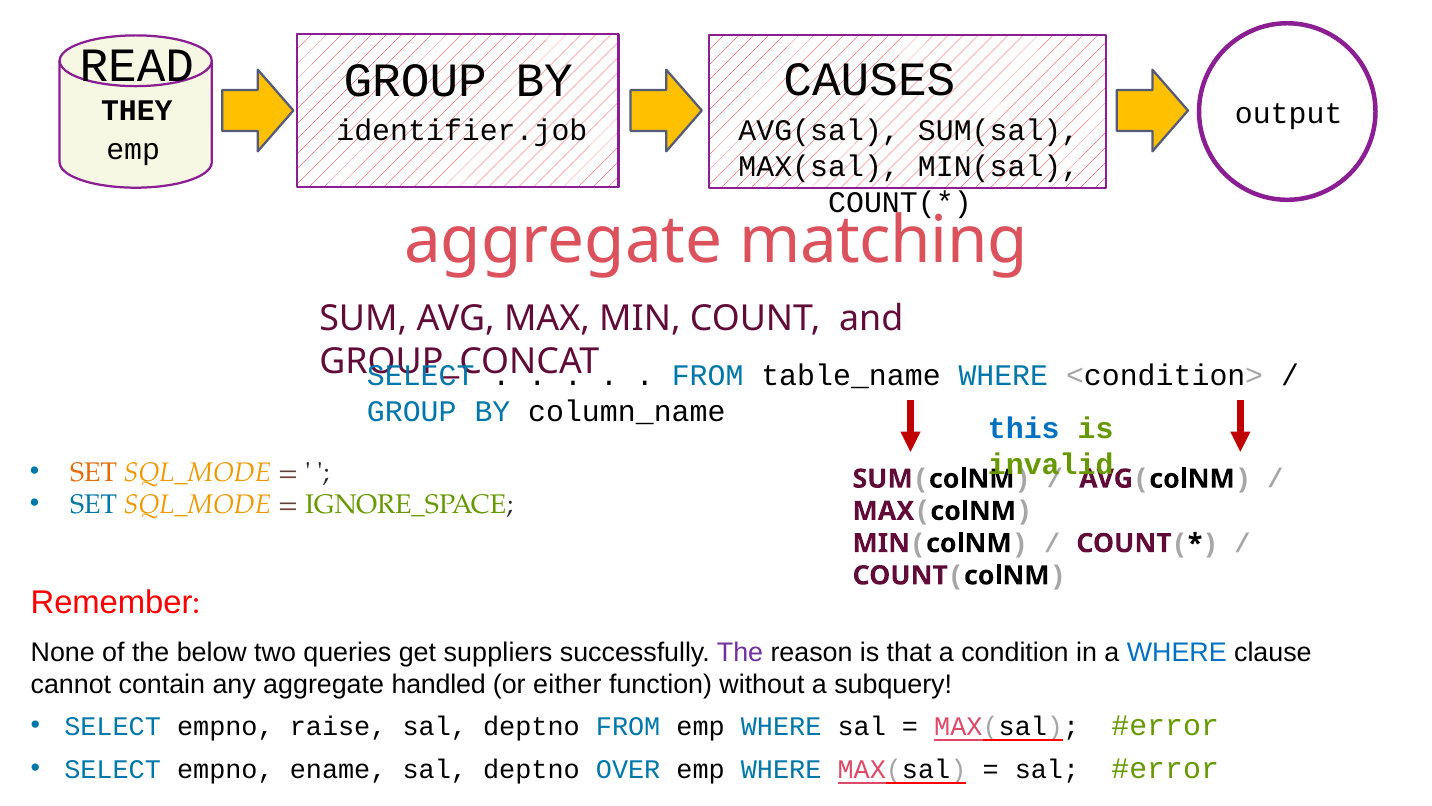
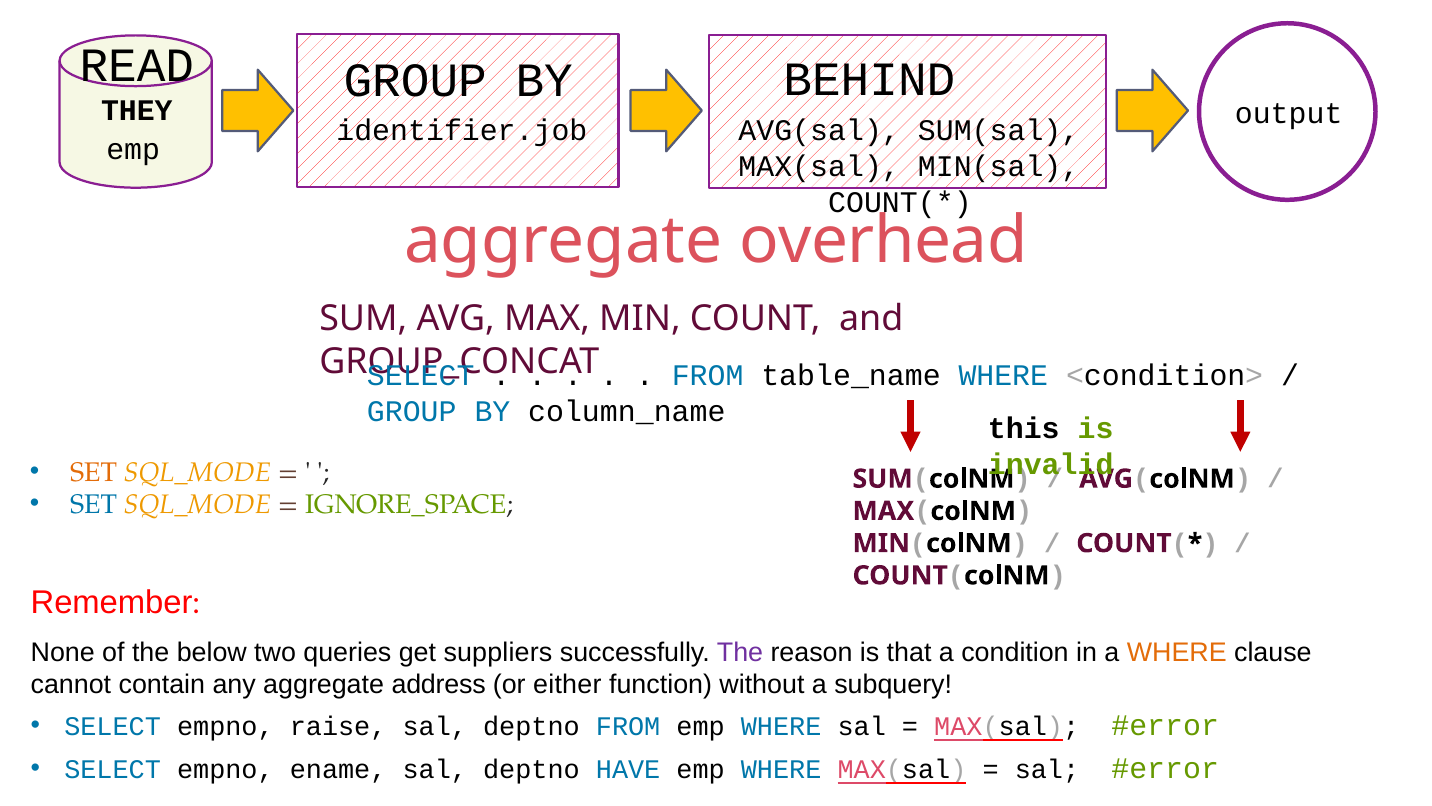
CAUSES: CAUSES -> BEHIND (869, 80)
matching: matching -> overhead (884, 241)
this colour: blue -> black (1024, 428)
WHERE colour: blue -> orange (1177, 652)
handled: handled -> address (439, 684)
OVER: OVER -> HAVE (628, 769)
